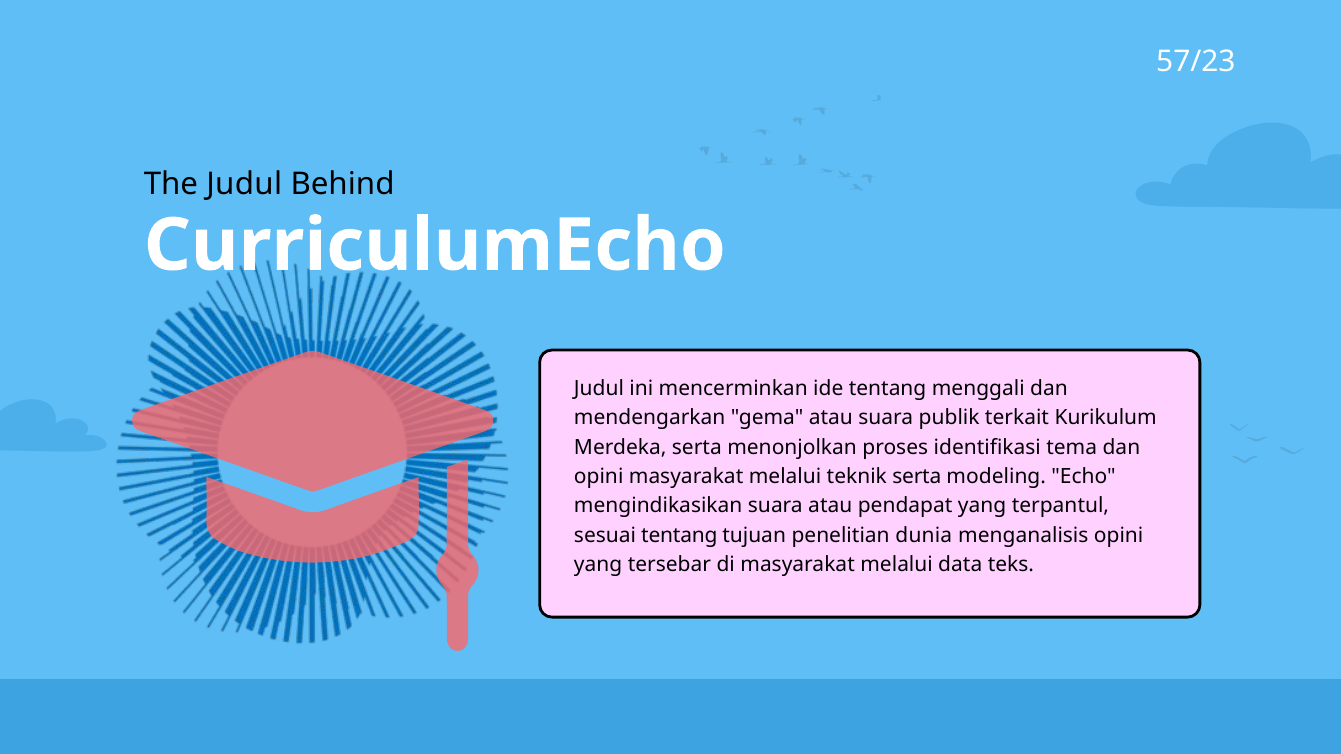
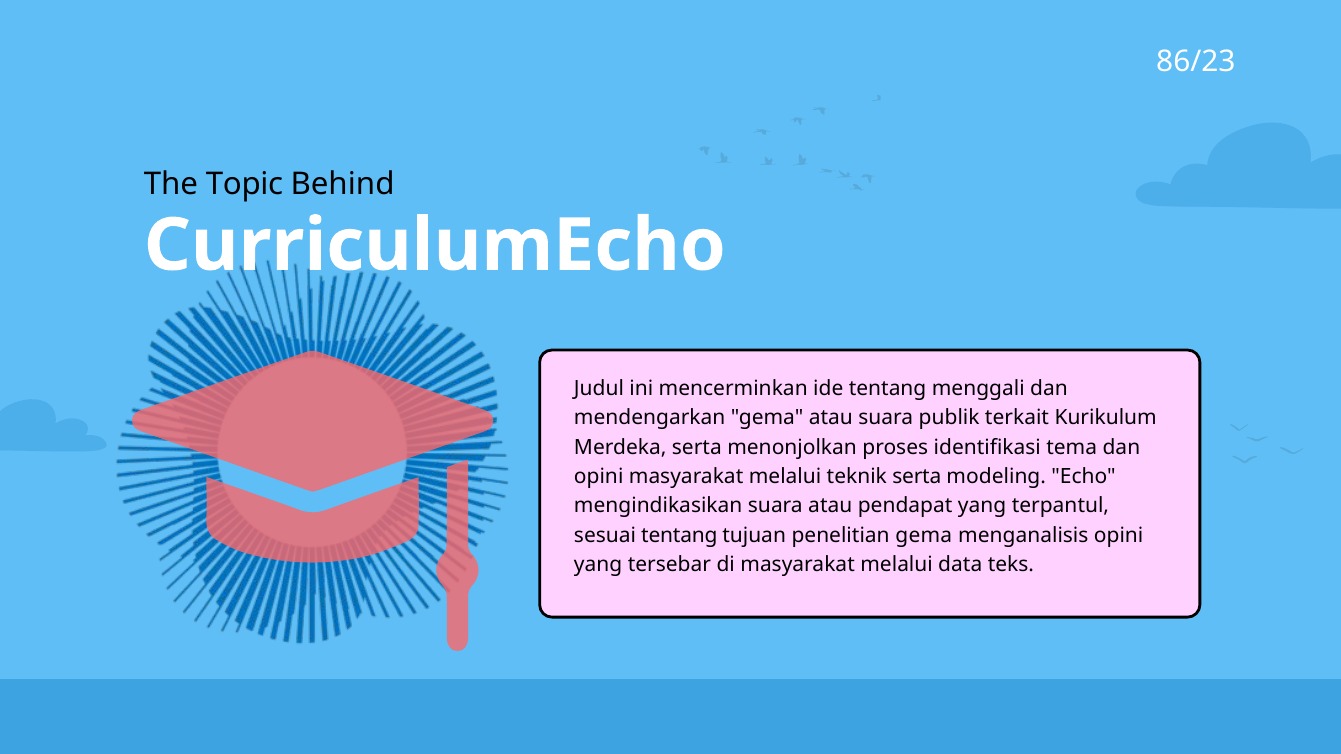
57/23: 57/23 -> 86/23 (1196, 61)
The Judul: Judul -> Topic (245, 185)
penelitian dunia: dunia -> gema (924, 535)
